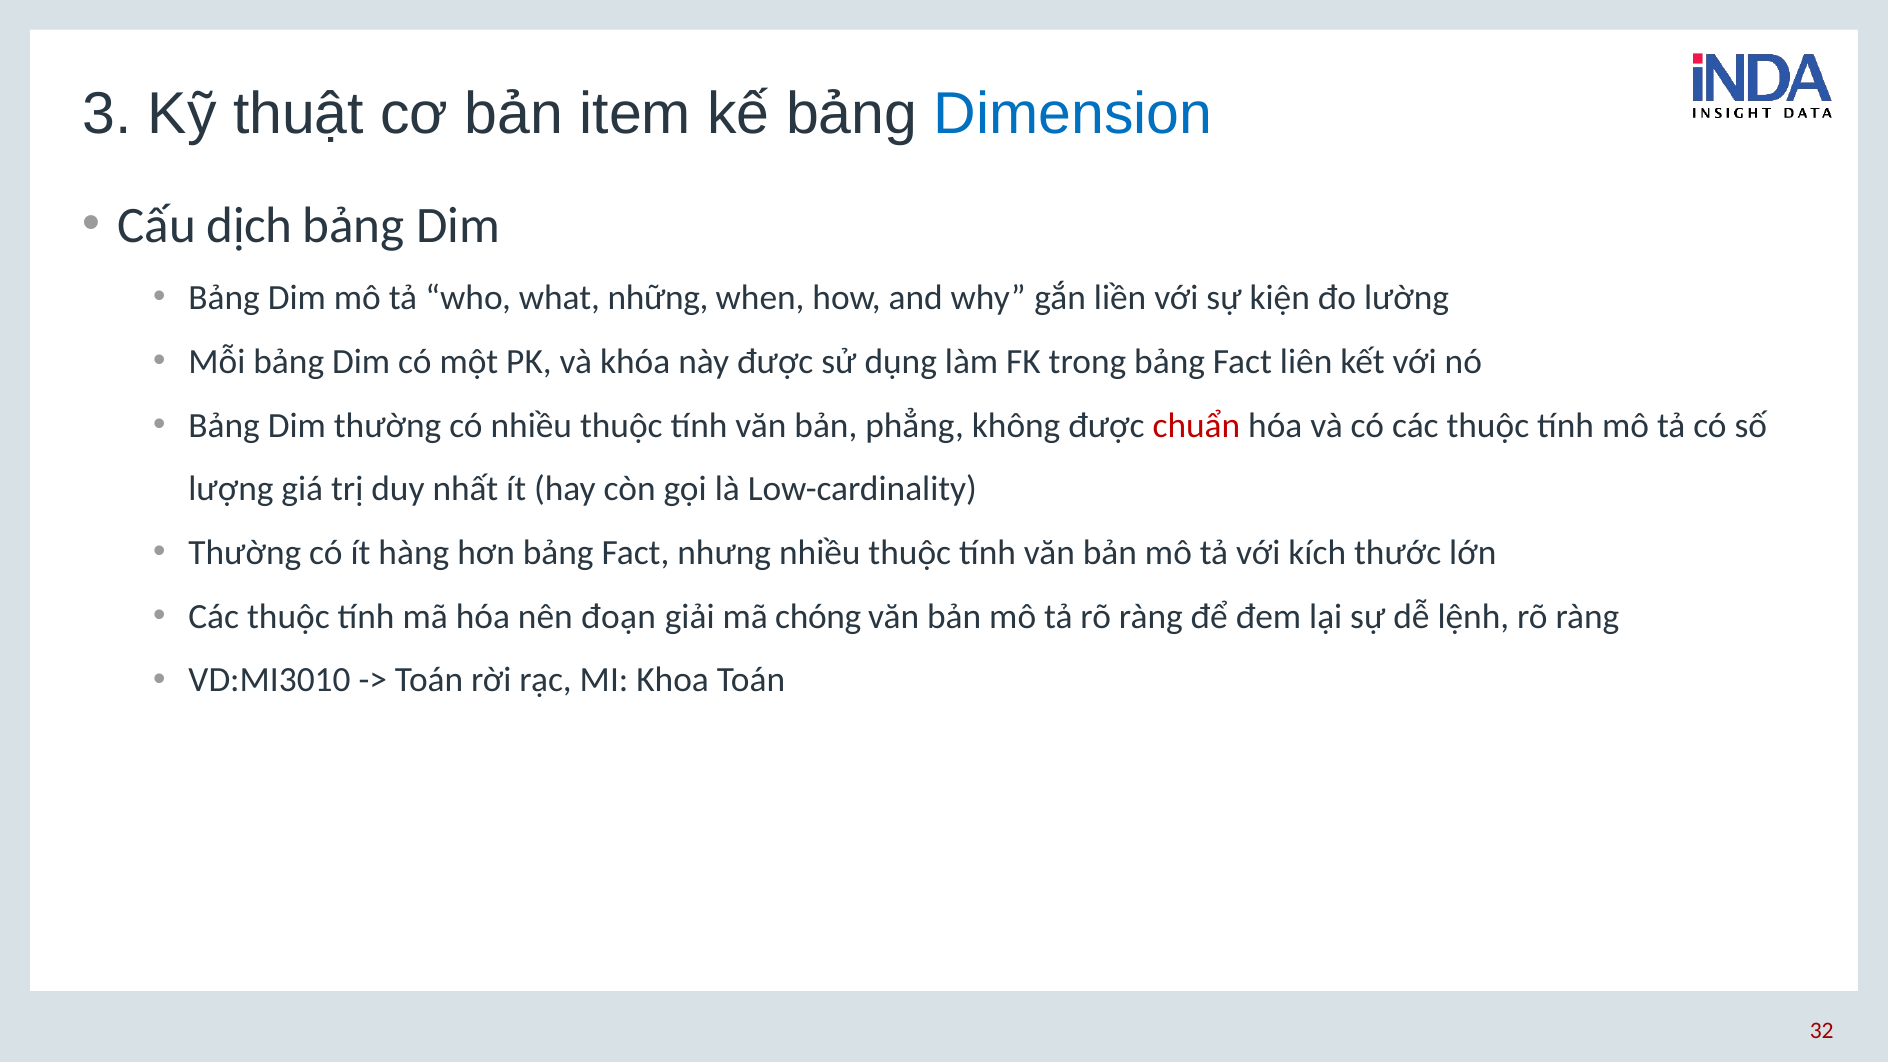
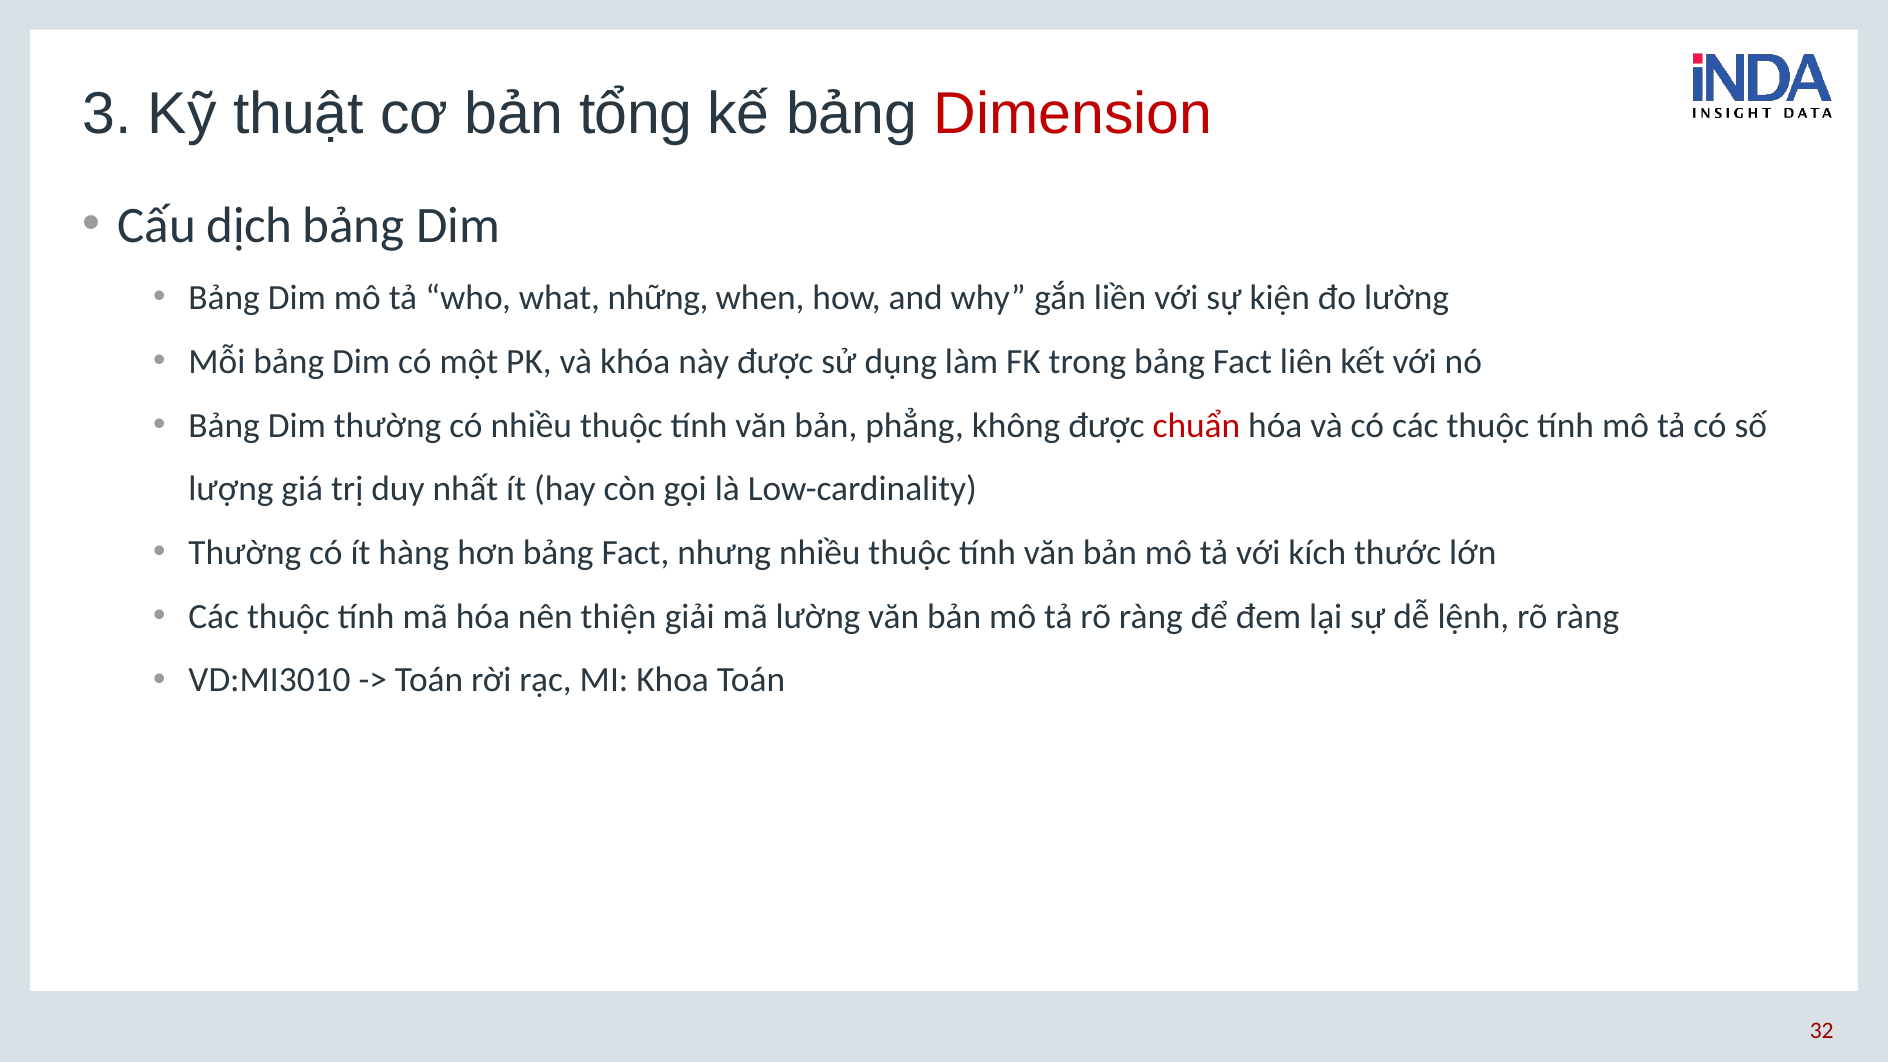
item: item -> tổng (636, 114)
Dimension colour: blue -> red (1073, 114)
đoạn: đoạn -> thiện (619, 616)
mã chóng: chóng -> lường (818, 616)
